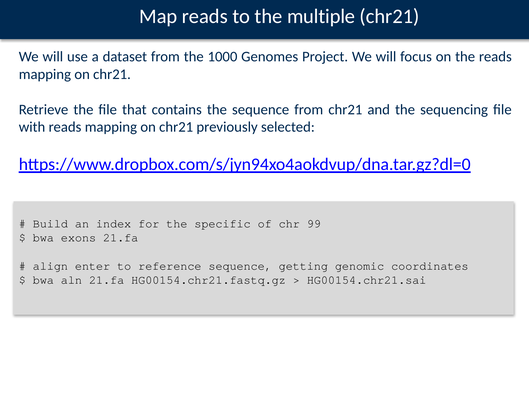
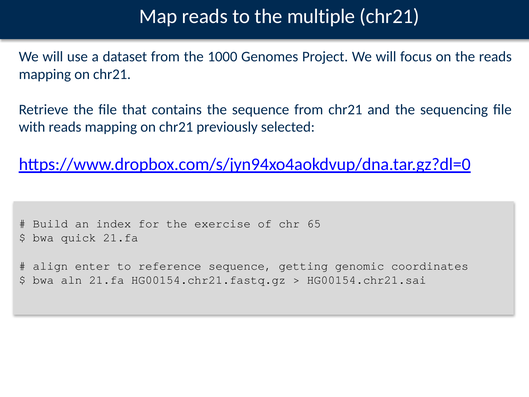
specific: specific -> exercise (223, 223)
99: 99 -> 65 (314, 223)
exons: exons -> quick (79, 238)
